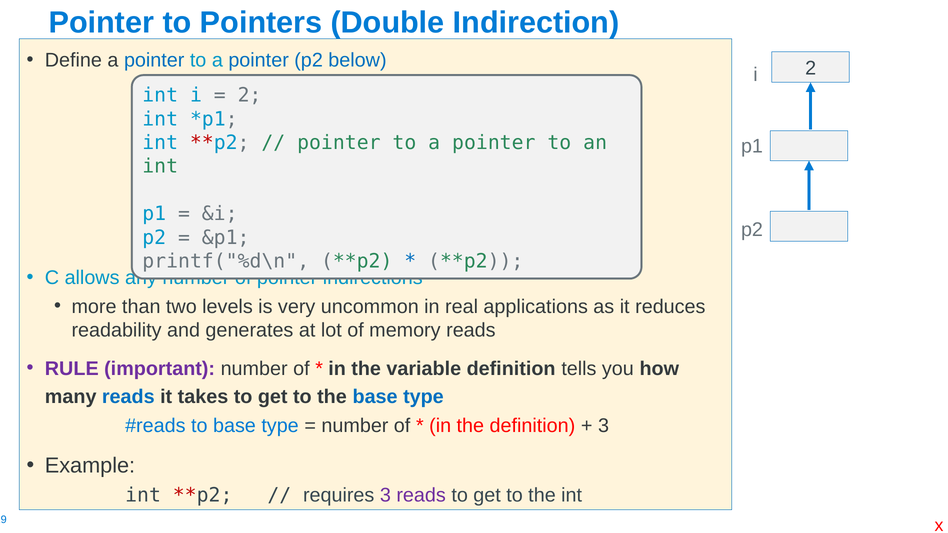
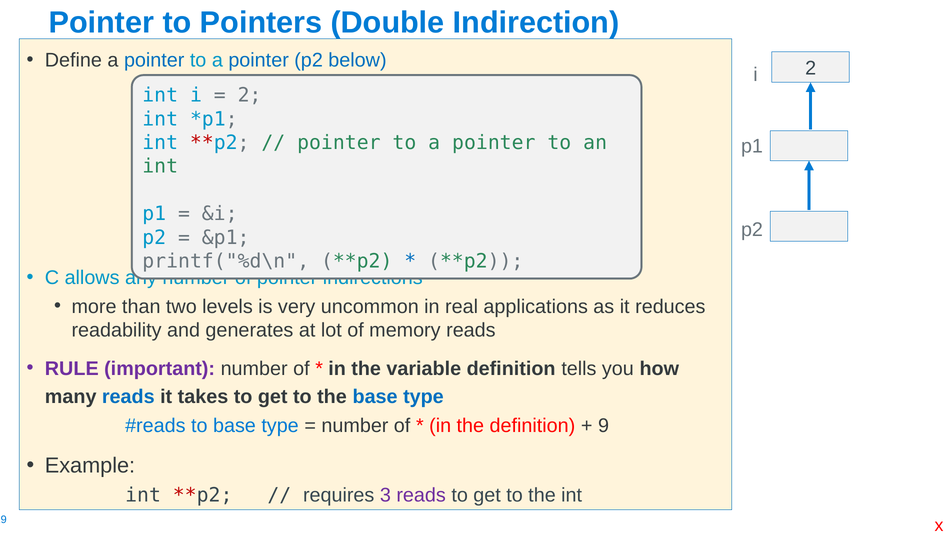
3: 3 -> 9 (603, 426)
